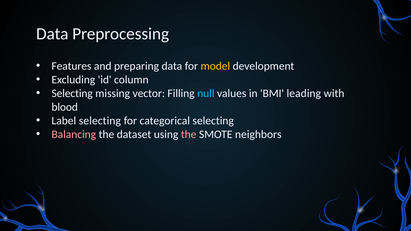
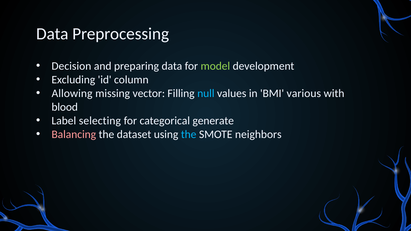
Features: Features -> Decision (71, 66)
model colour: yellow -> light green (215, 66)
Selecting: Selecting -> Allowing (72, 93)
leading: leading -> various (304, 93)
categorical selecting: selecting -> generate (213, 121)
the colour: pink -> light blue (189, 135)
